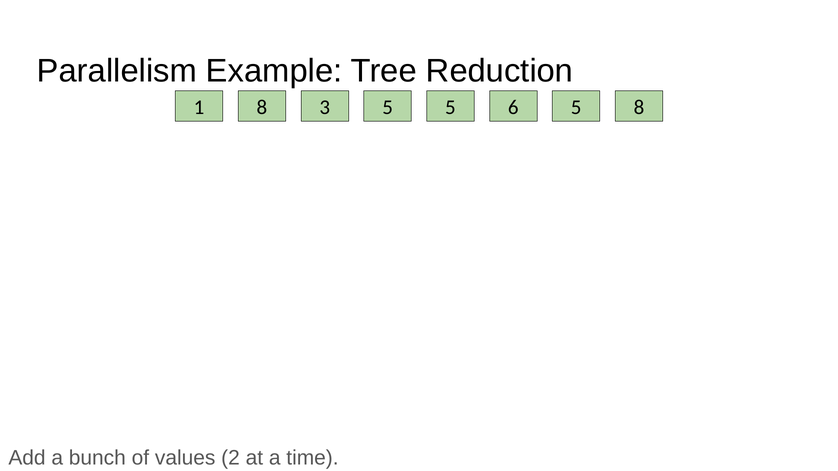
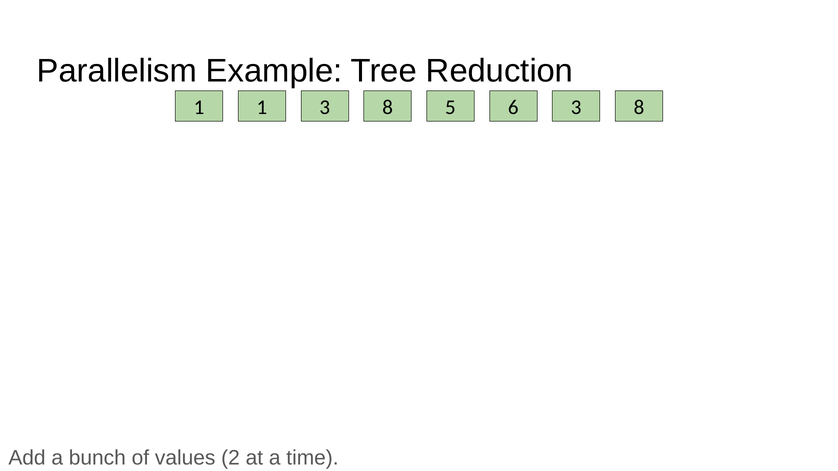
1 8: 8 -> 1 (262, 107)
5: 5 -> 8 (388, 107)
6 5: 5 -> 3 (576, 107)
